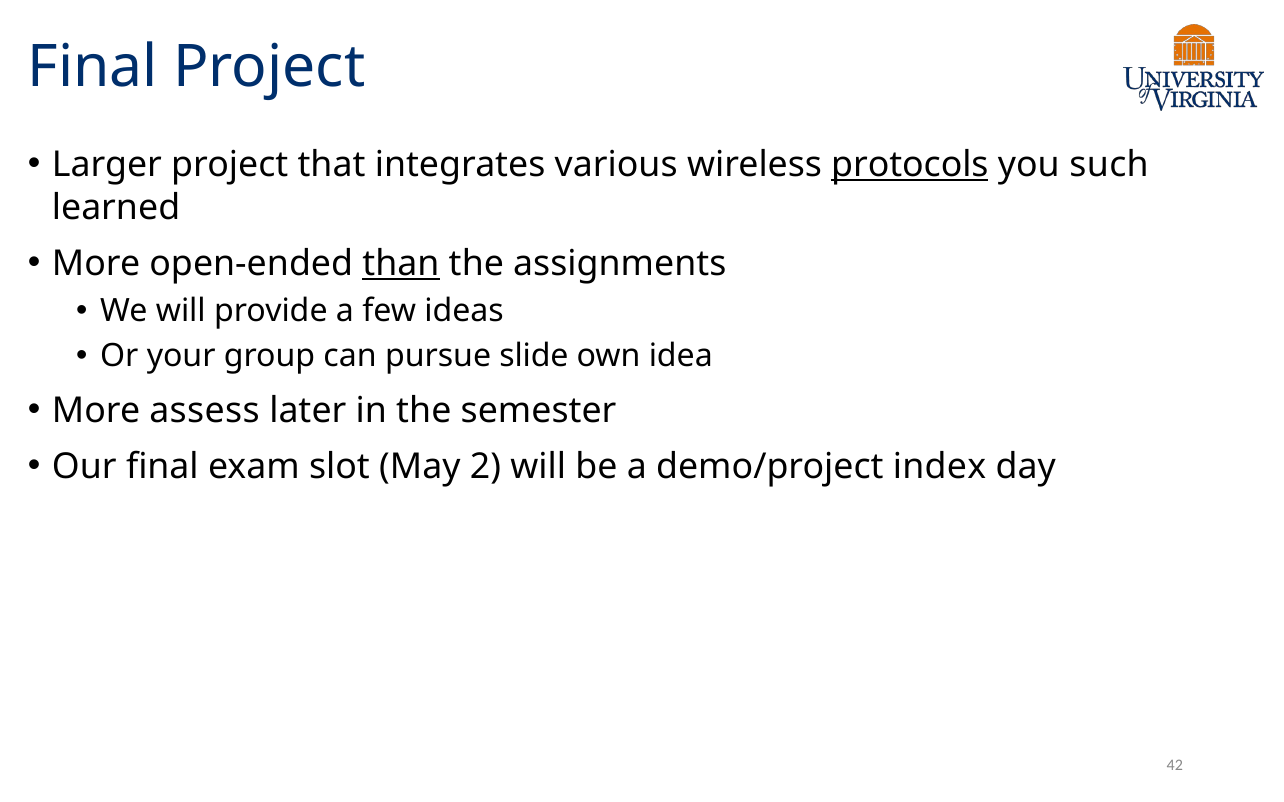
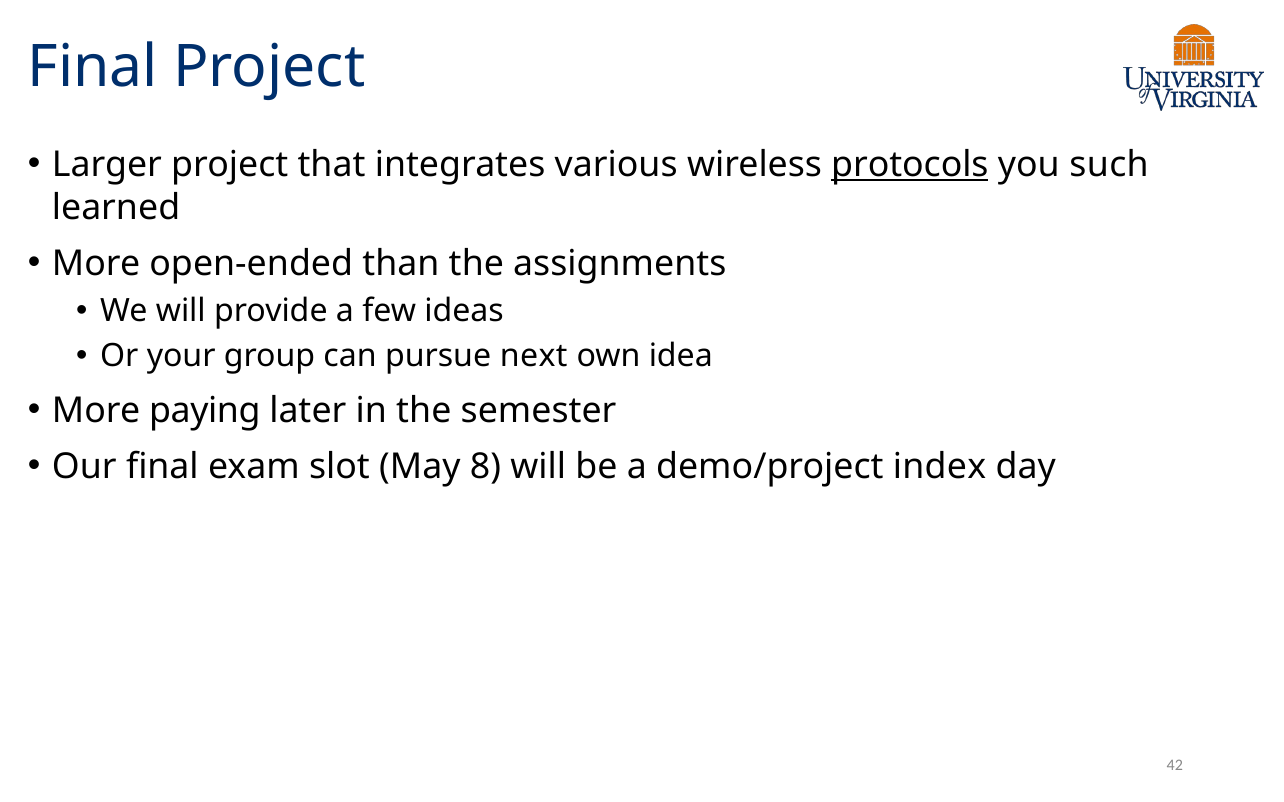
than underline: present -> none (401, 264)
slide: slide -> next (534, 357)
assess: assess -> paying (205, 411)
2: 2 -> 8 (486, 467)
